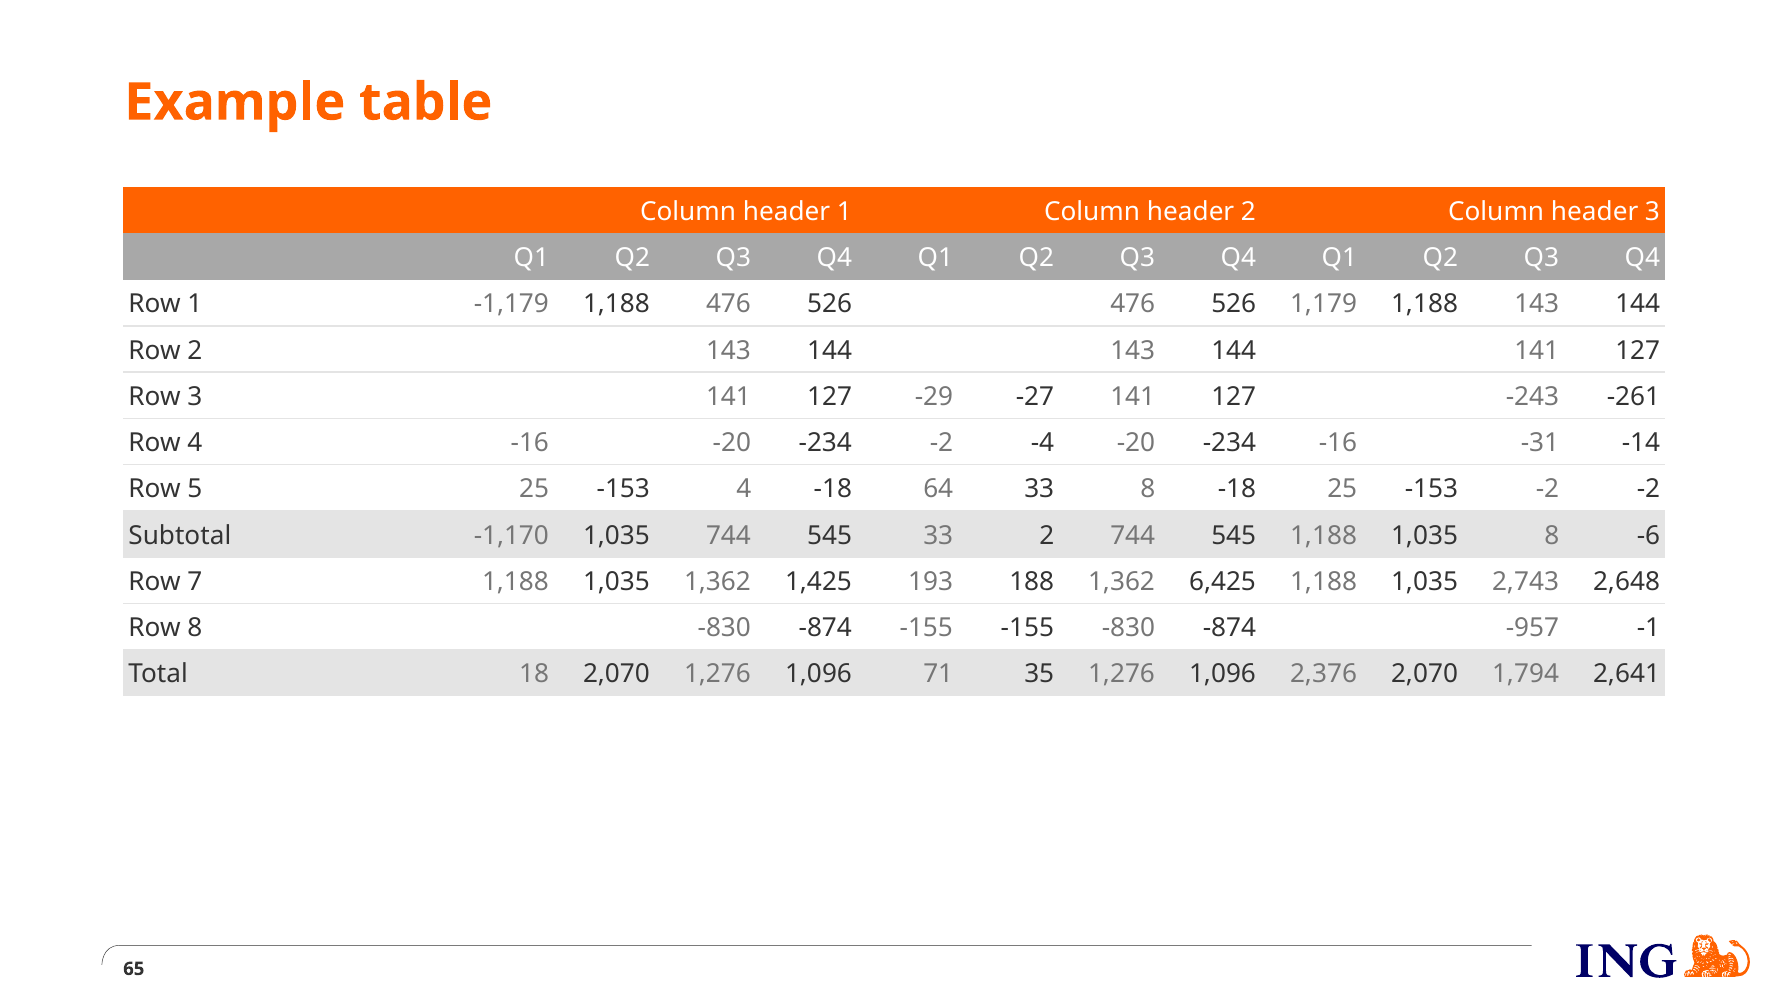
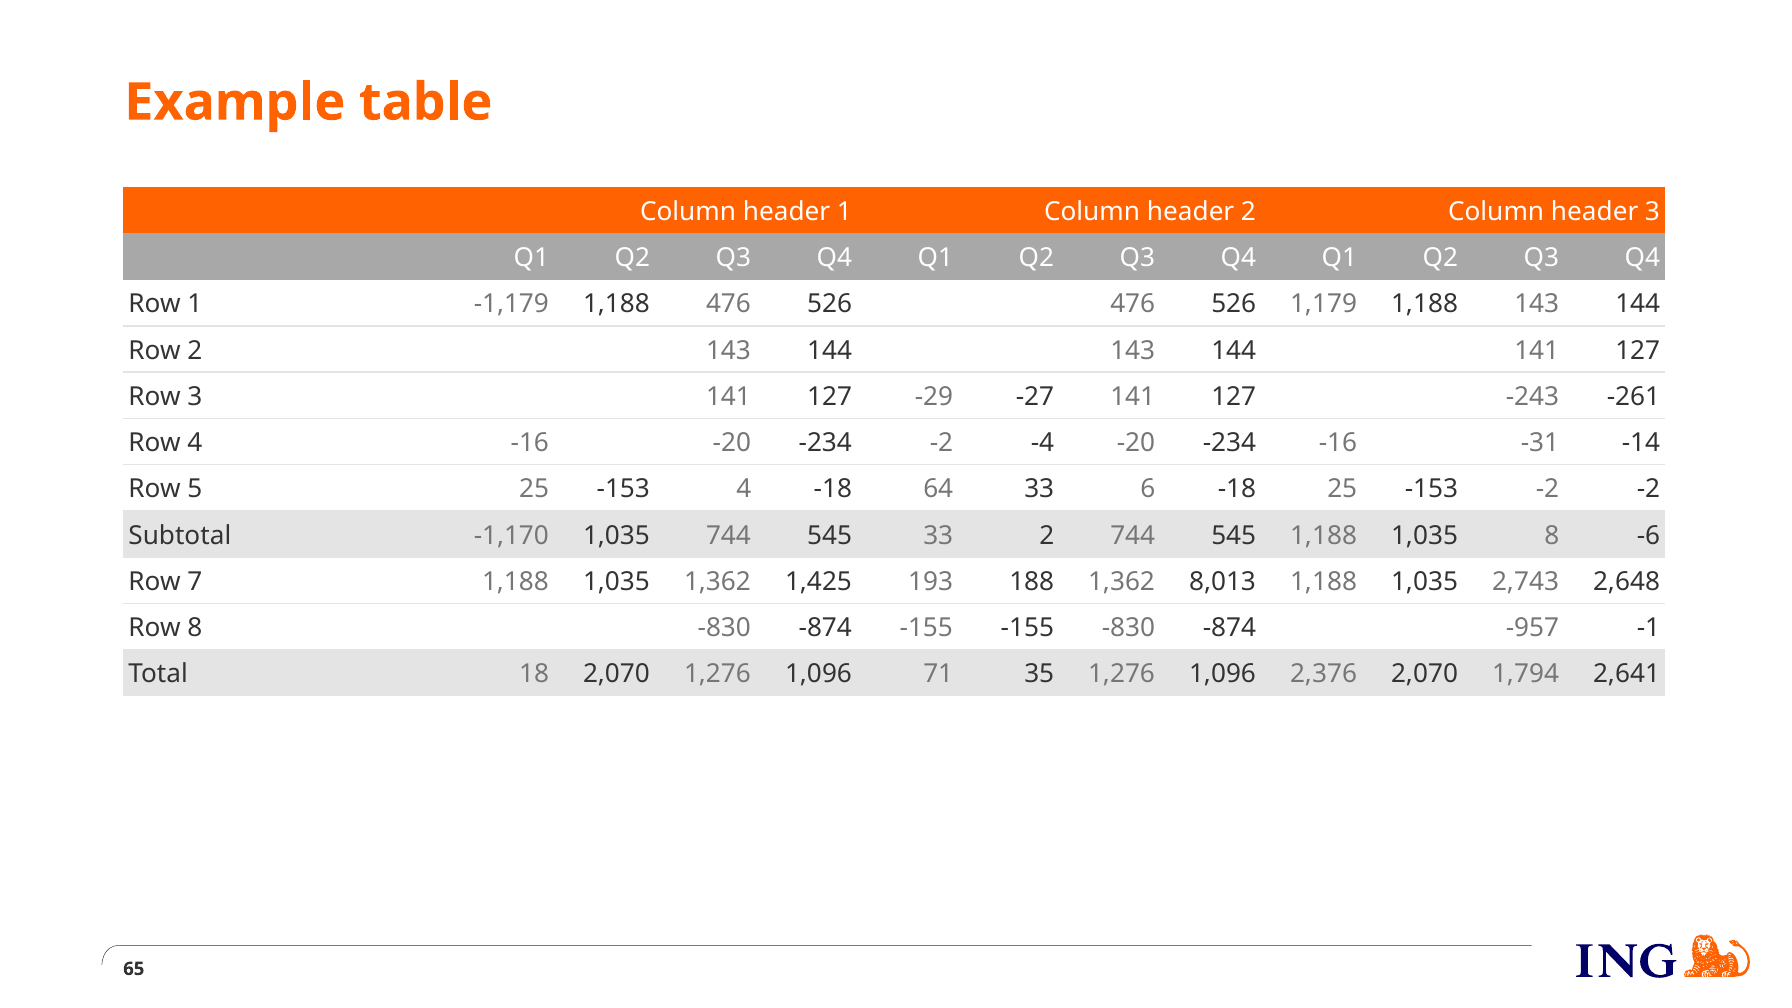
33 8: 8 -> 6 (1148, 489)
6,425: 6,425 -> 8,013 (1223, 582)
